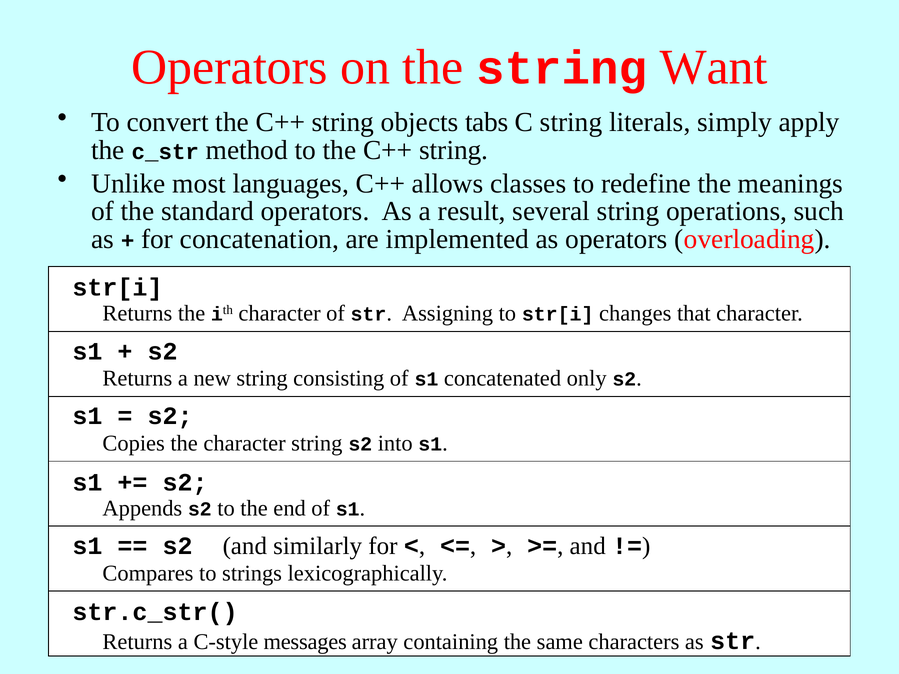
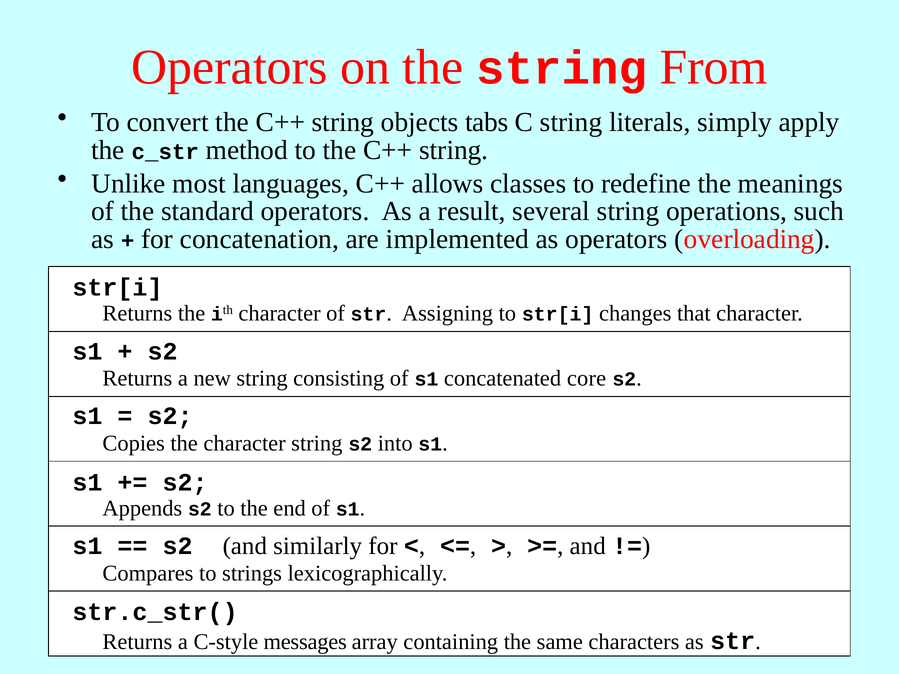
Want: Want -> From (714, 67)
only: only -> core (587, 379)
